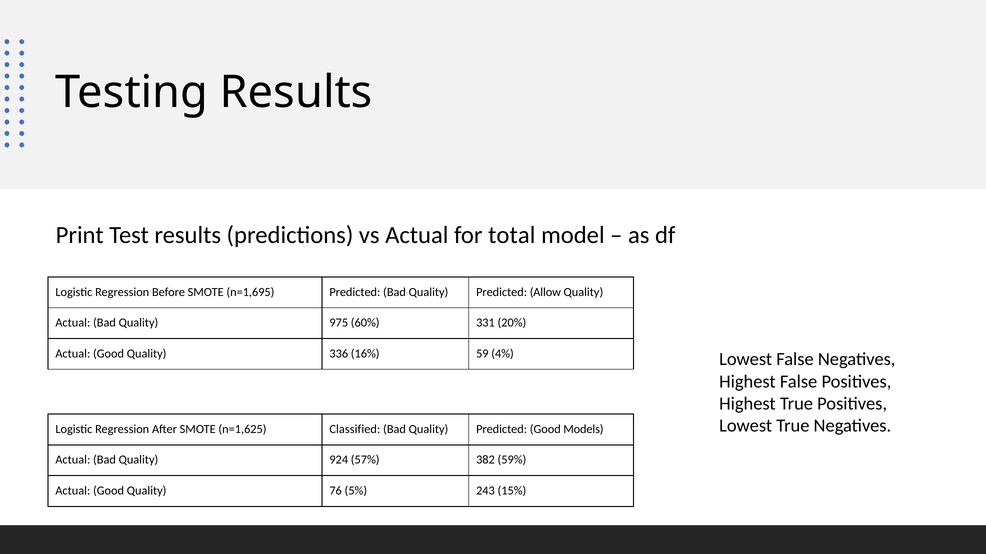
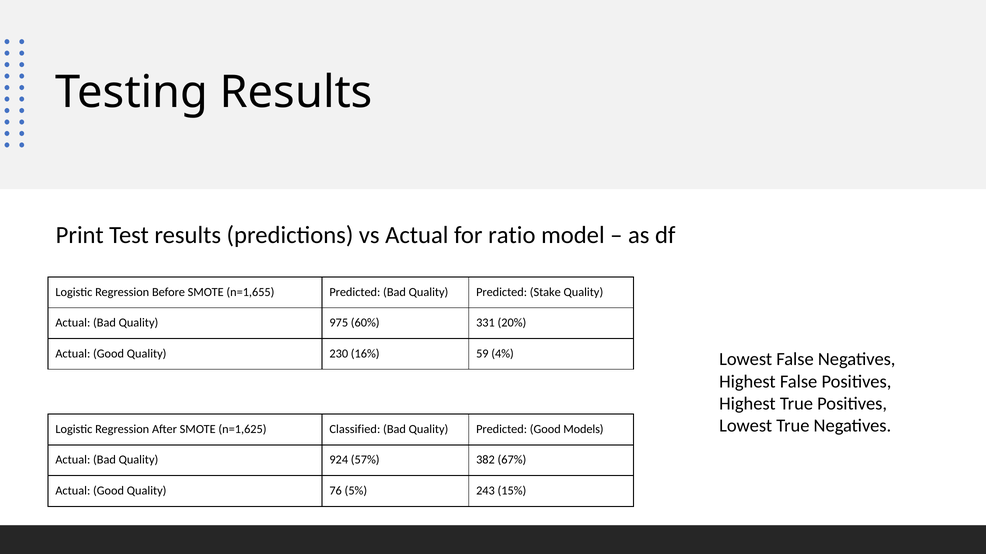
total: total -> ratio (512, 235)
n=1,695: n=1,695 -> n=1,655 (250, 292)
Allow: Allow -> Stake (545, 292)
336: 336 -> 230 (339, 354)
59%: 59% -> 67% (512, 460)
